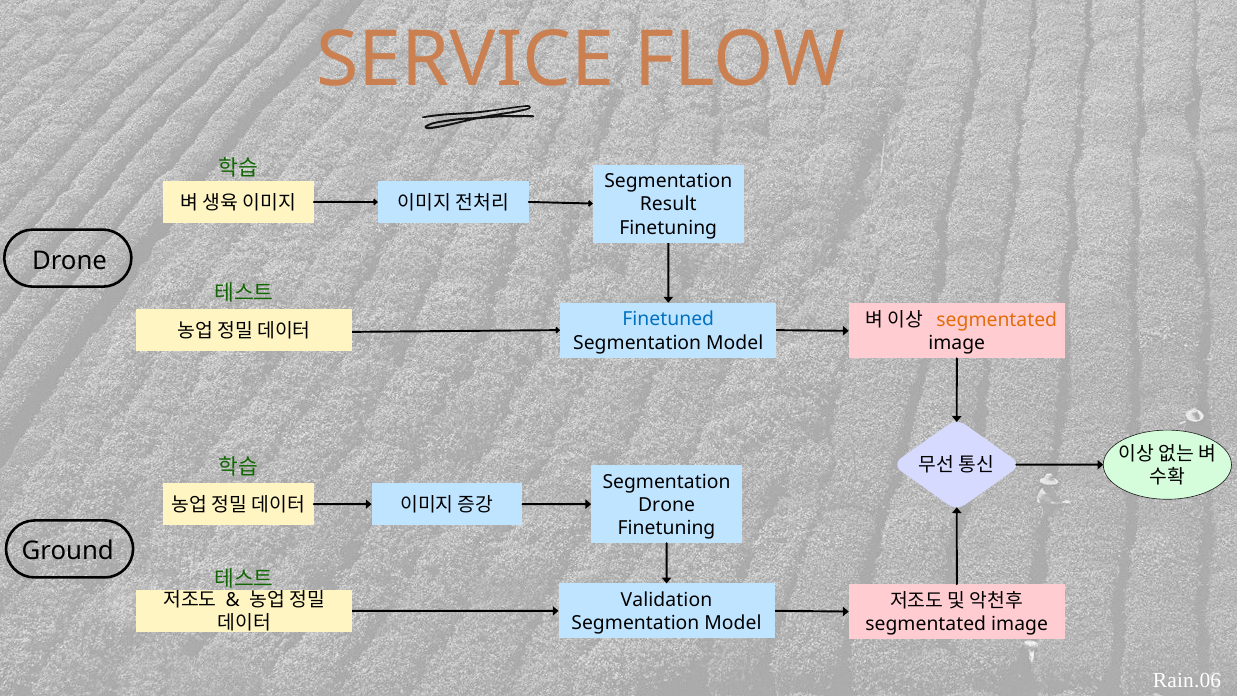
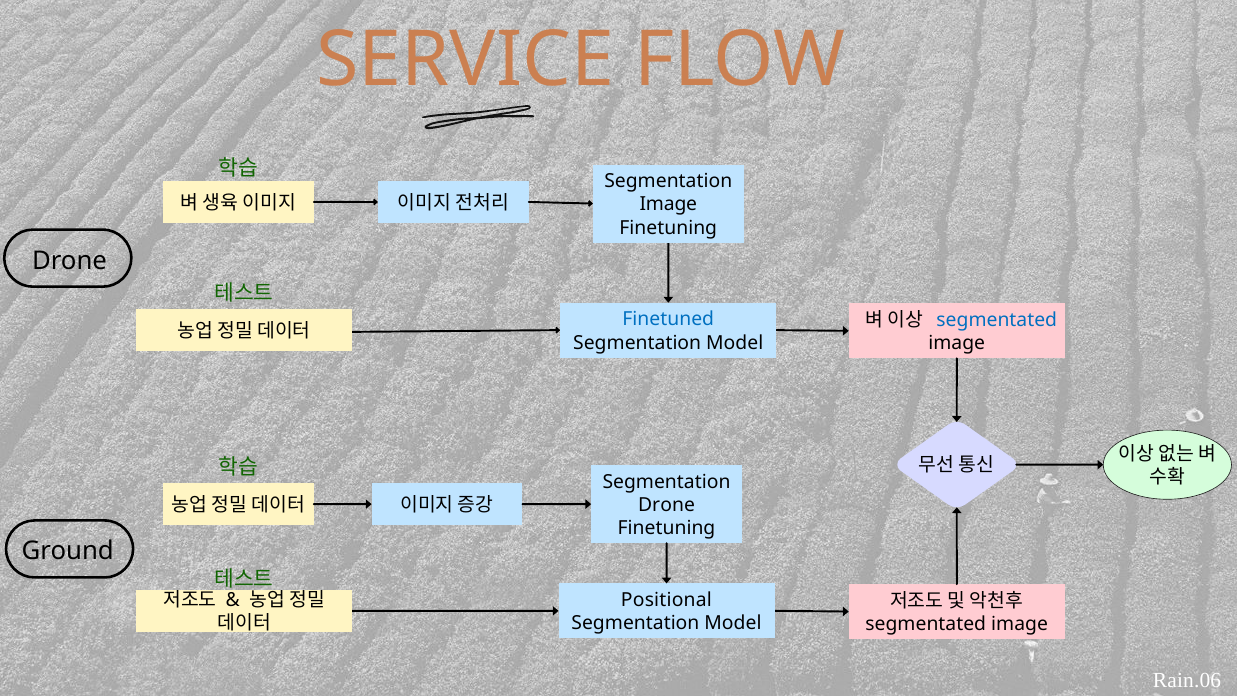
Result: Result -> Image (668, 204)
segmentated colour: orange -> blue (997, 320)
Validation: Validation -> Positional (666, 600)
